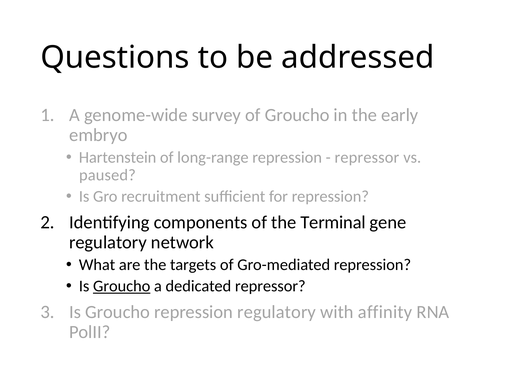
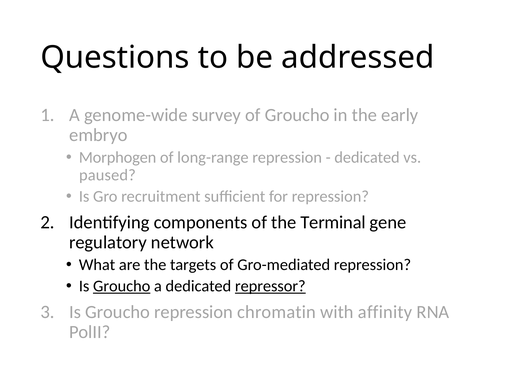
Hartenstein: Hartenstein -> Morphogen (118, 157)
repressor: repressor -> dedicated (367, 157)
repressor underline: none -> present (270, 286)
repression regulatory: regulatory -> chromatin (277, 312)
